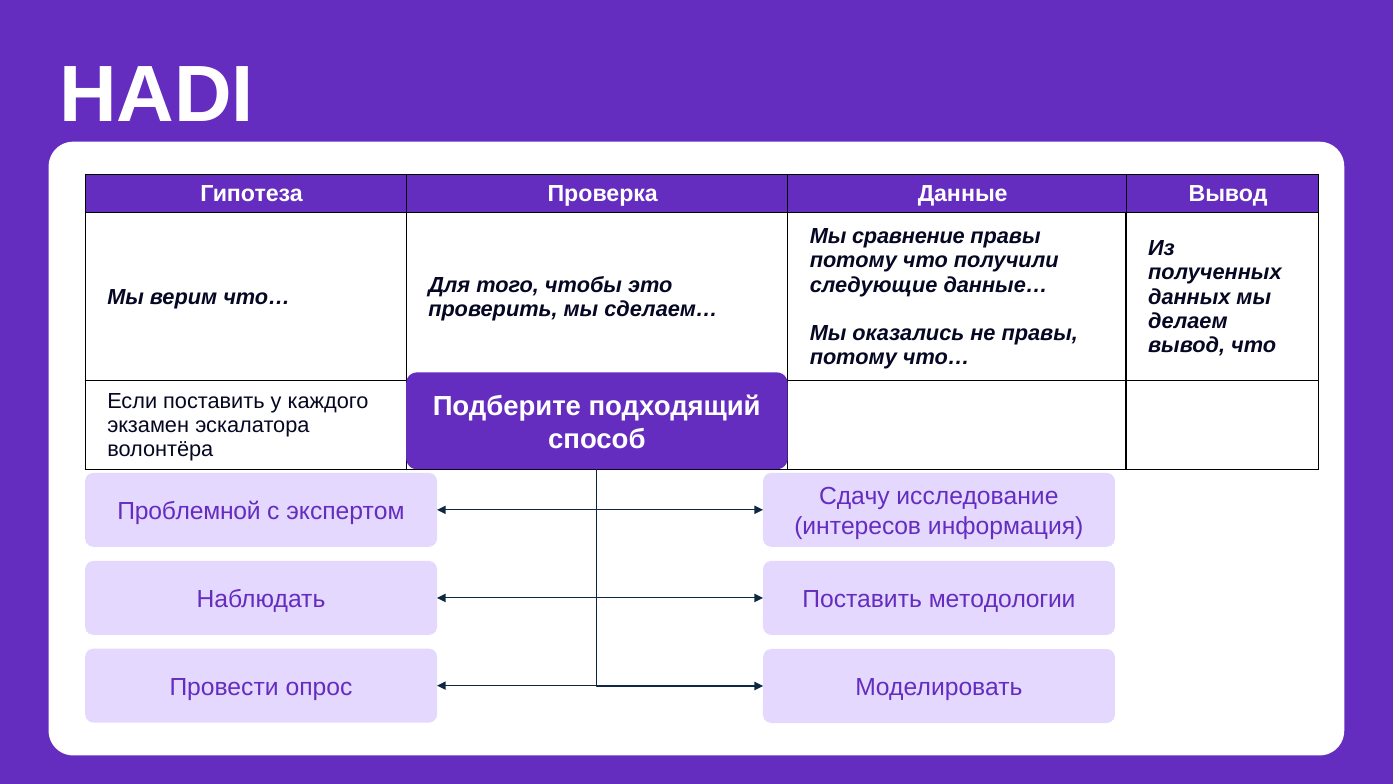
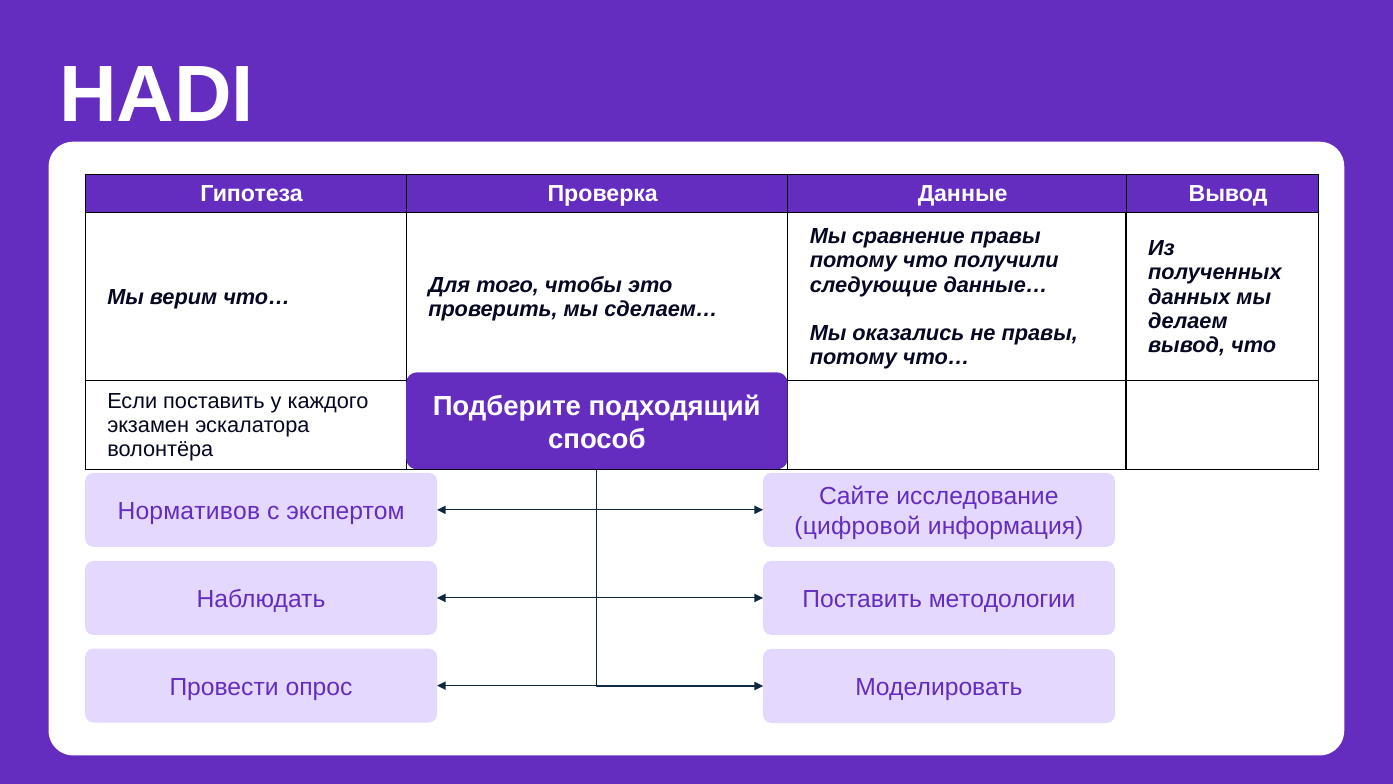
Сдачу: Сдачу -> Сайте (854, 496)
Проблемной: Проблемной -> Нормативов (189, 511)
интересов: интересов -> цифровой (858, 526)
